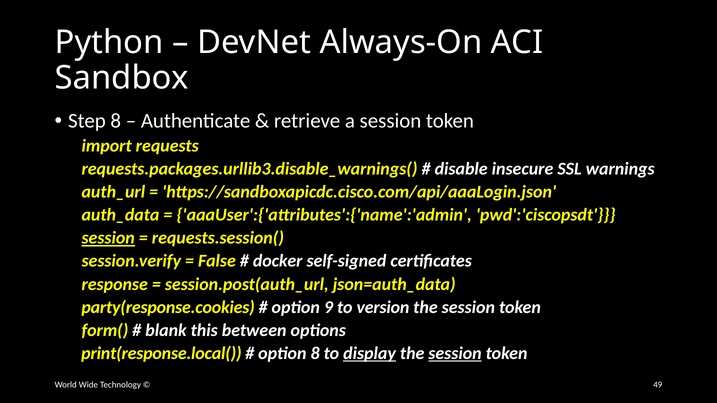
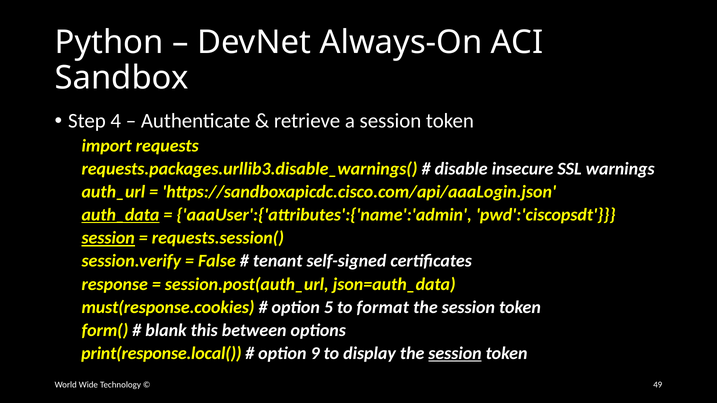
Step 8: 8 -> 4 (116, 121)
auth_data underline: none -> present (120, 215)
docker: docker -> tenant (278, 261)
party(response.cookies: party(response.cookies -> must(response.cookies (168, 307)
9: 9 -> 5 (328, 307)
version: version -> format (383, 307)
option 8: 8 -> 9 (315, 354)
display underline: present -> none (369, 354)
